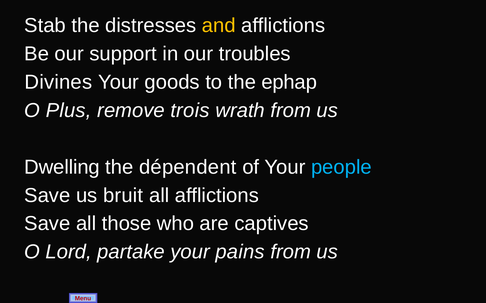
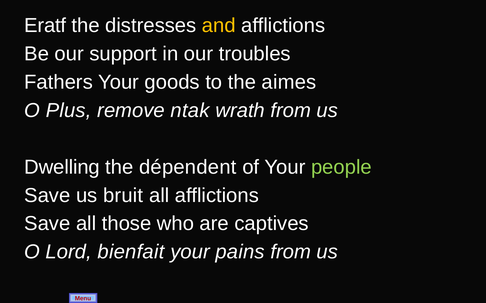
Stab: Stab -> Eratf (45, 26)
Divines: Divines -> Fathers (59, 82)
ephap: ephap -> aimes (289, 82)
trois: trois -> ntak (190, 111)
people colour: light blue -> light green (341, 167)
partake: partake -> bienfait (131, 252)
